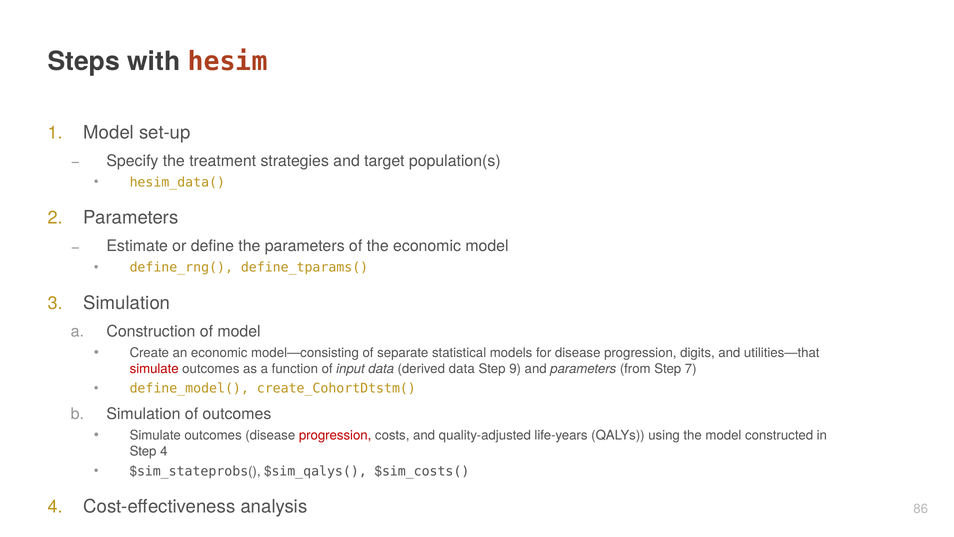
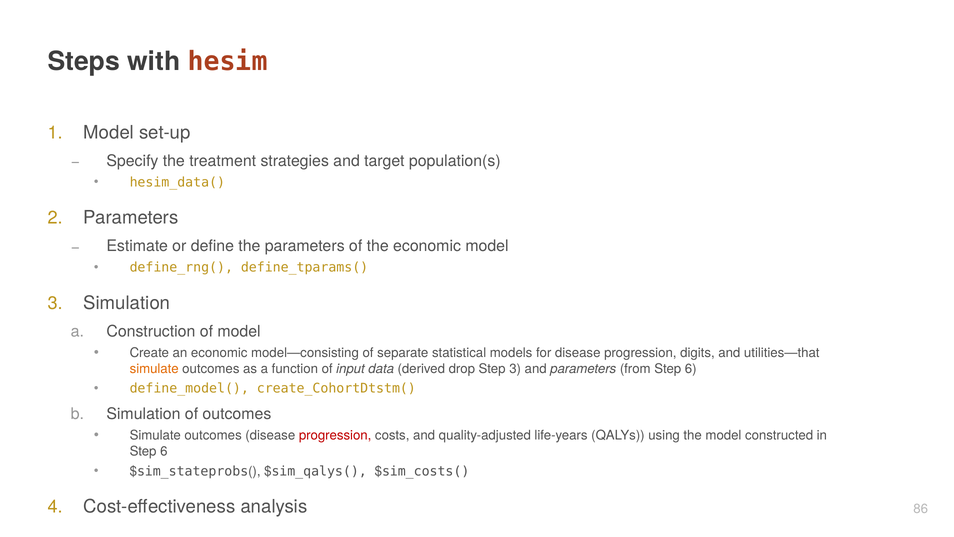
simulate colour: red -> orange (154, 368)
derived data: data -> drop (462, 368)
Step 9: 9 -> 3 (515, 368)
from Step 7: 7 -> 6 (691, 368)
4: 4 -> 6 (164, 451)
